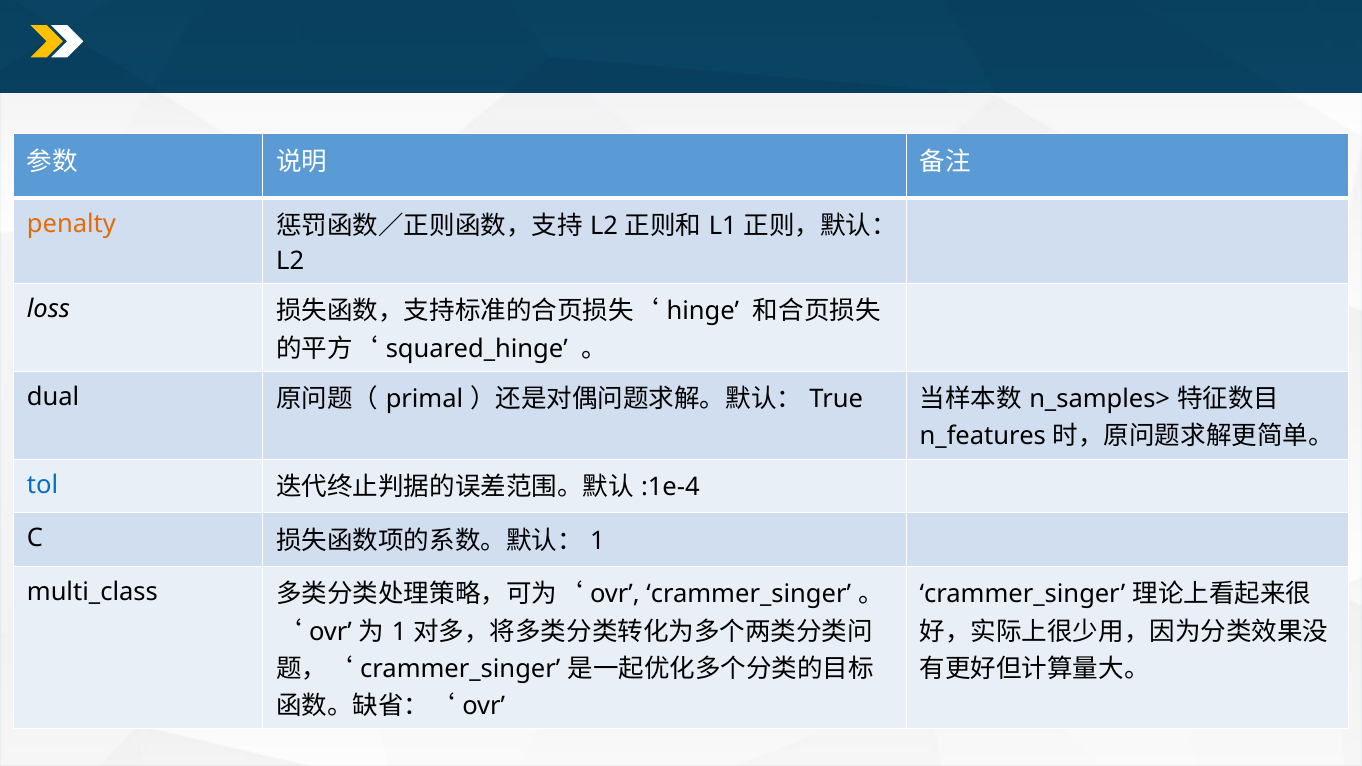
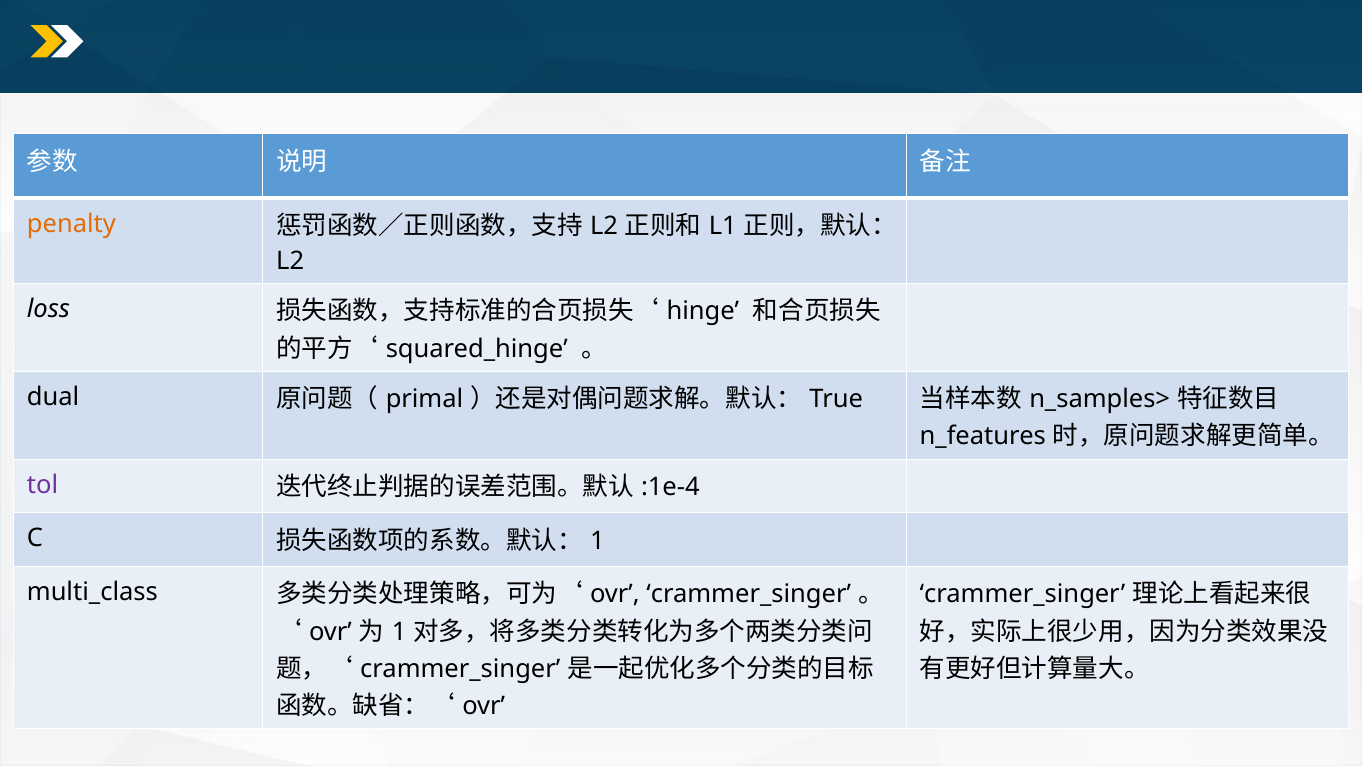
tol colour: blue -> purple (43, 485)
